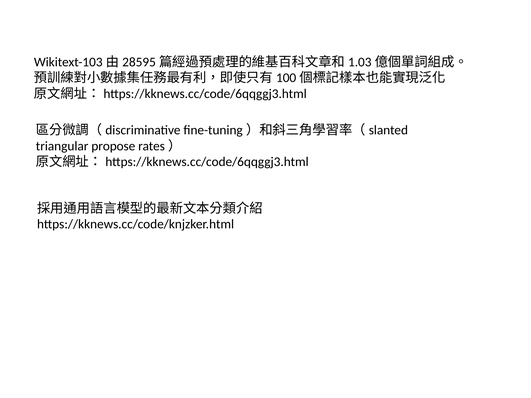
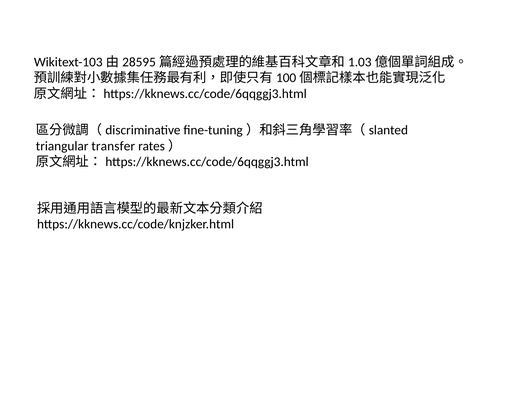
propose: propose -> transfer (113, 146)
